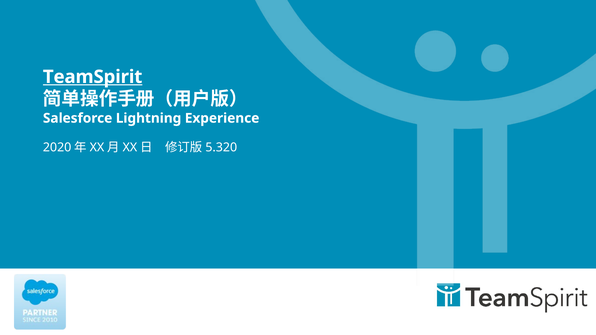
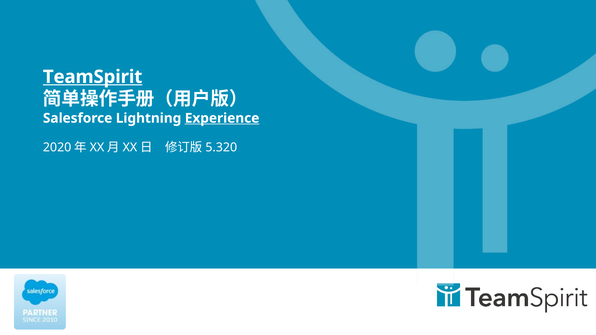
Experience underline: none -> present (222, 118)
